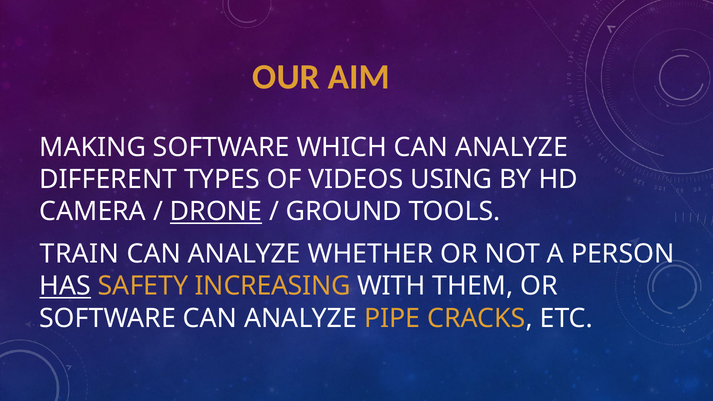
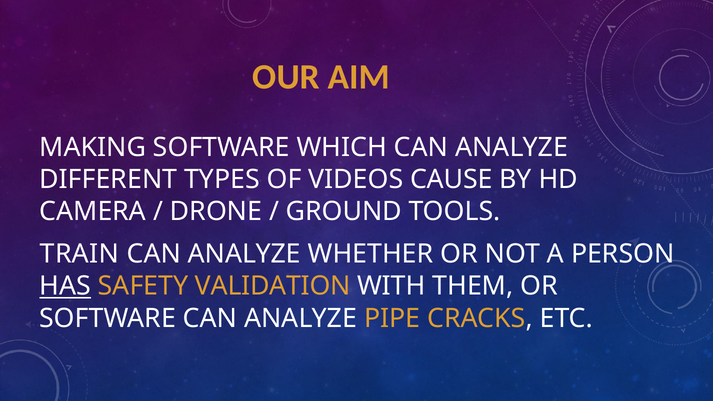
USING: USING -> CAUSE (451, 180)
DRONE underline: present -> none (216, 212)
INCREASING: INCREASING -> VALIDATION (273, 286)
